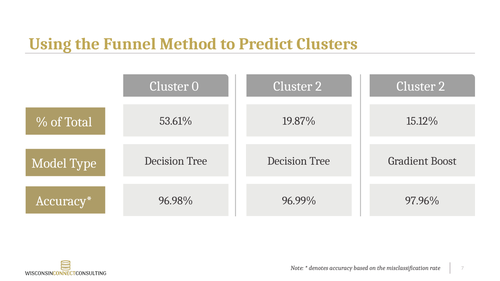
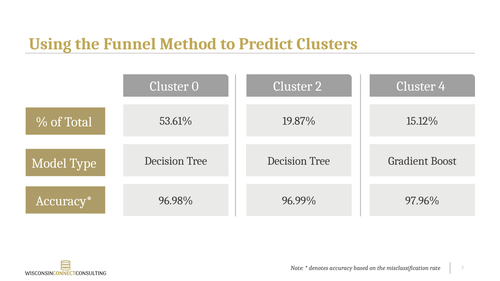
2: 2 -> 4 (442, 86)
